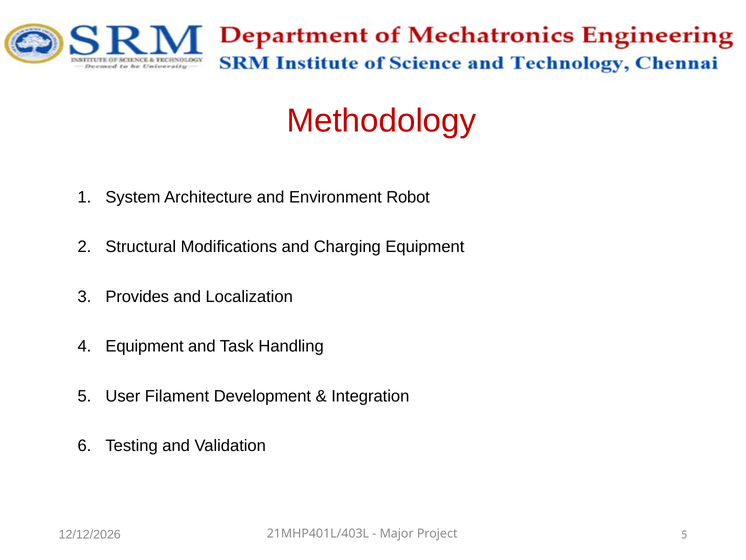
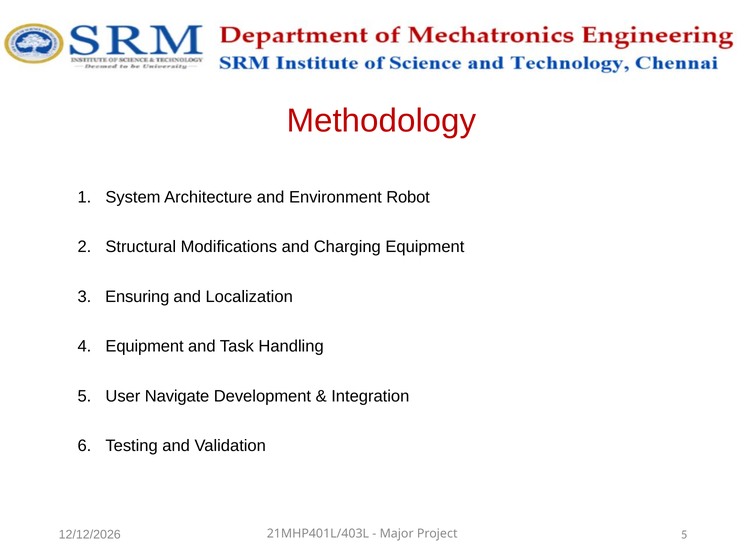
Provides: Provides -> Ensuring (137, 296)
Filament: Filament -> Navigate (177, 396)
